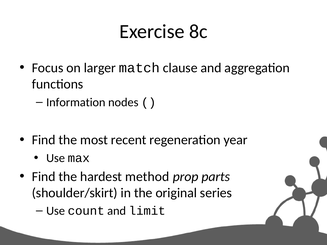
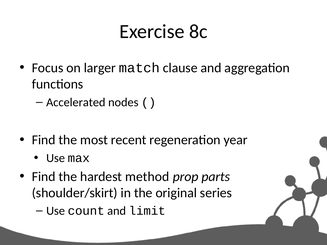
Information: Information -> Accelerated (76, 102)
